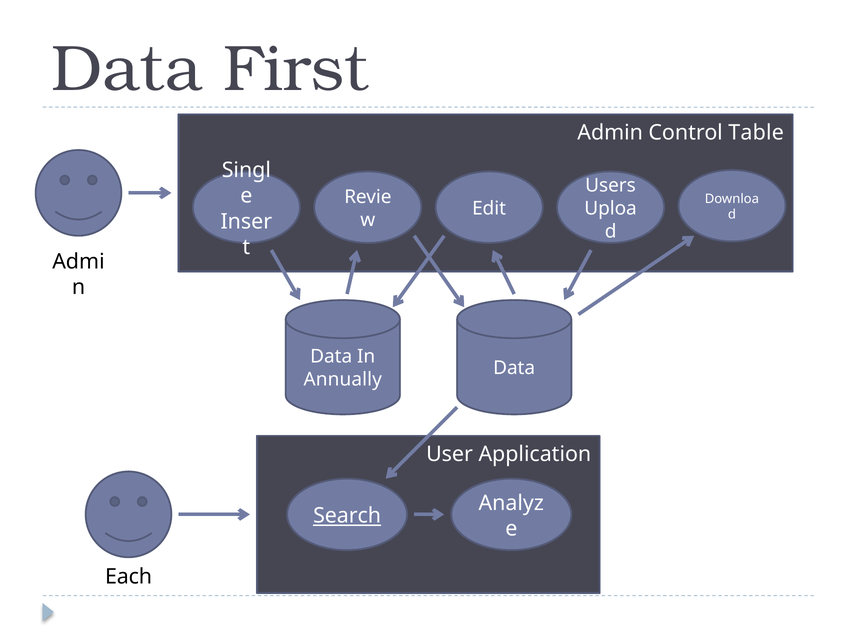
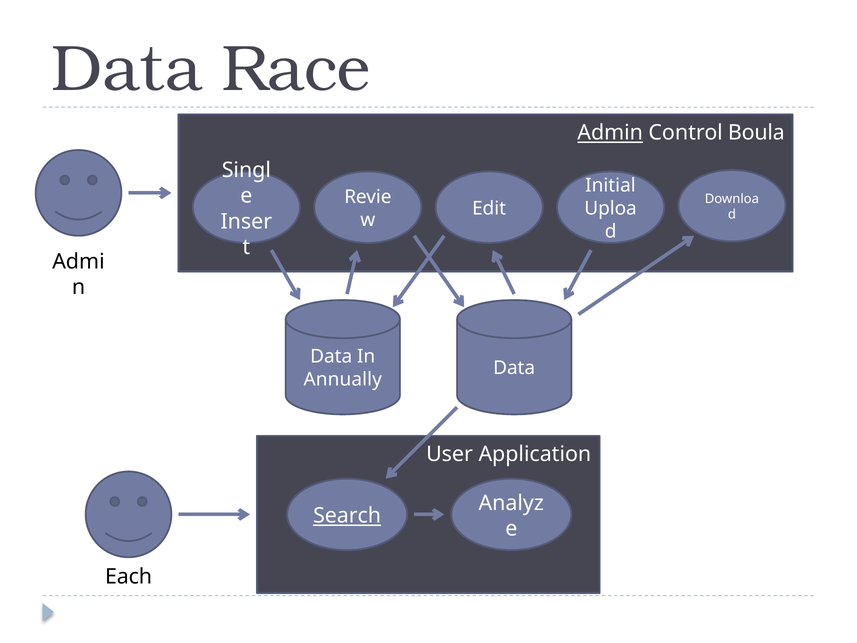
First: First -> Race (296, 69)
Admin underline: none -> present (610, 133)
Table: Table -> Boula (756, 133)
Users: Users -> Initial (610, 186)
